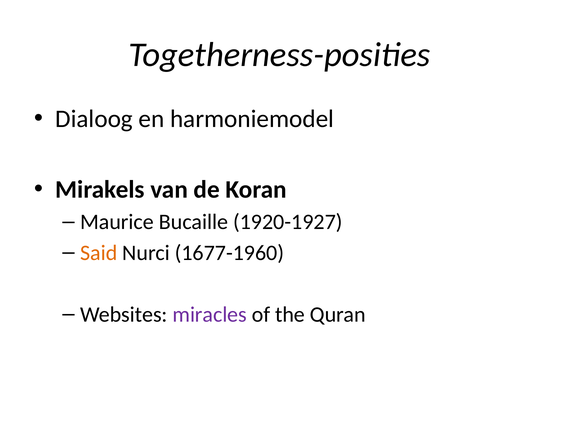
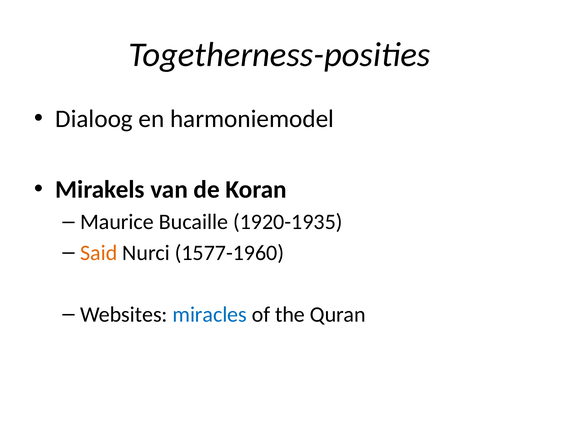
1920-1927: 1920-1927 -> 1920-1935 (288, 222)
1677-1960: 1677-1960 -> 1577-1960 (229, 253)
miracles colour: purple -> blue (210, 315)
